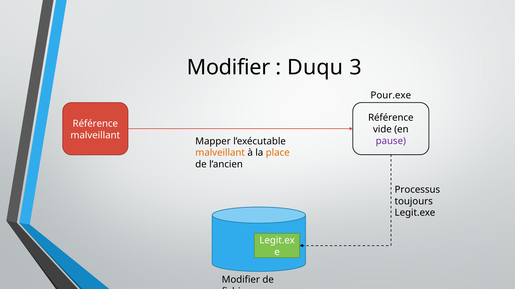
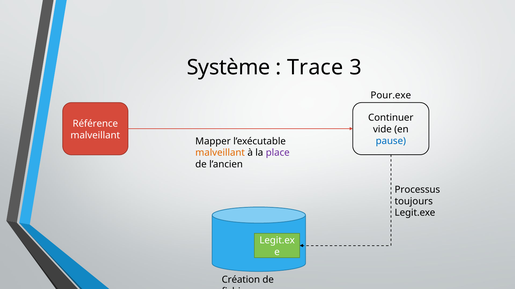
Modifier: Modifier -> Système (229, 67)
Duqu: Duqu -> Trace (315, 67)
Référence: Référence -> Continuer (391, 118)
pause colour: purple -> blue (391, 141)
place colour: orange -> purple (278, 153)
Modifier: Modifier -> Création (241, 280)
